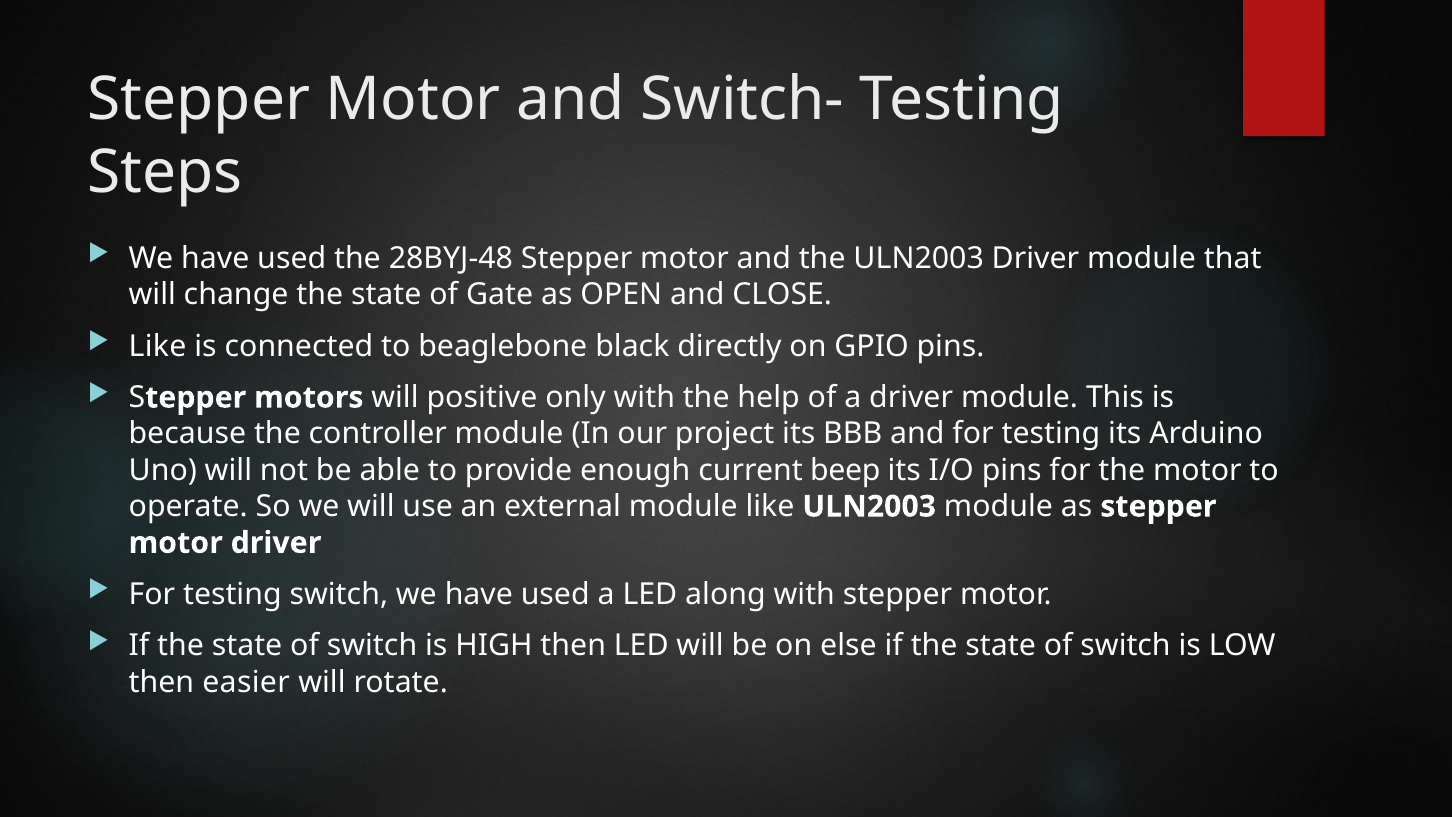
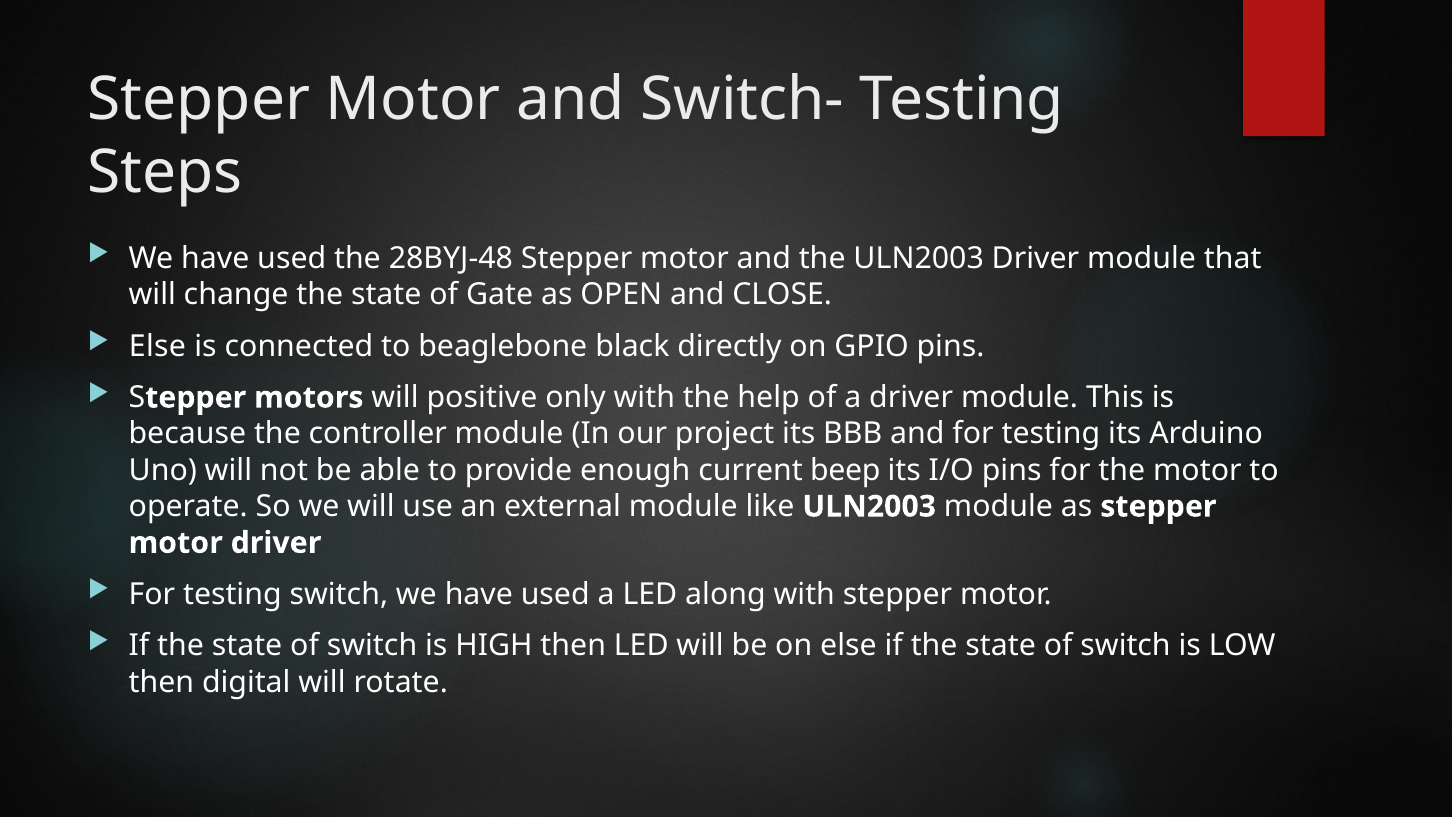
Like: Like -> Else (157, 346)
easier: easier -> digital (246, 682)
